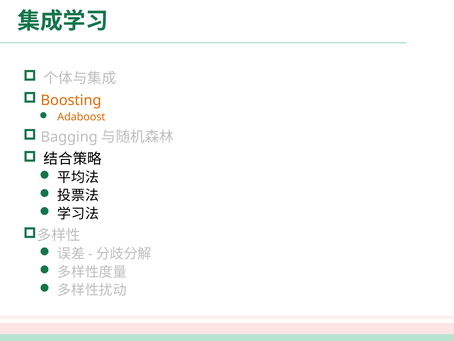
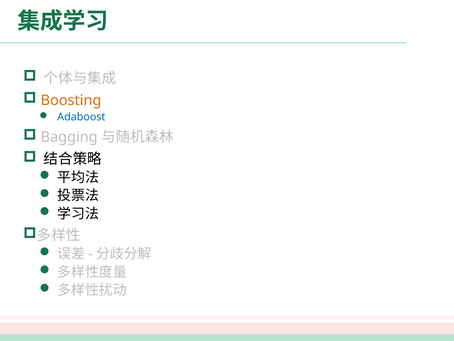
Adaboost colour: orange -> blue (81, 117)
